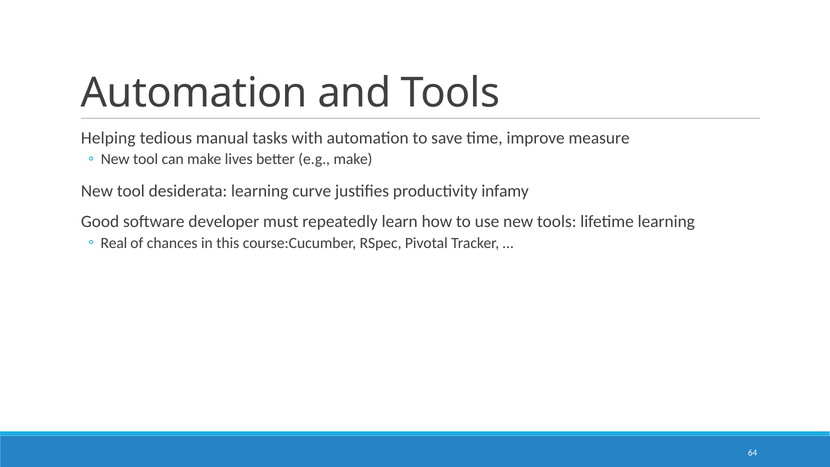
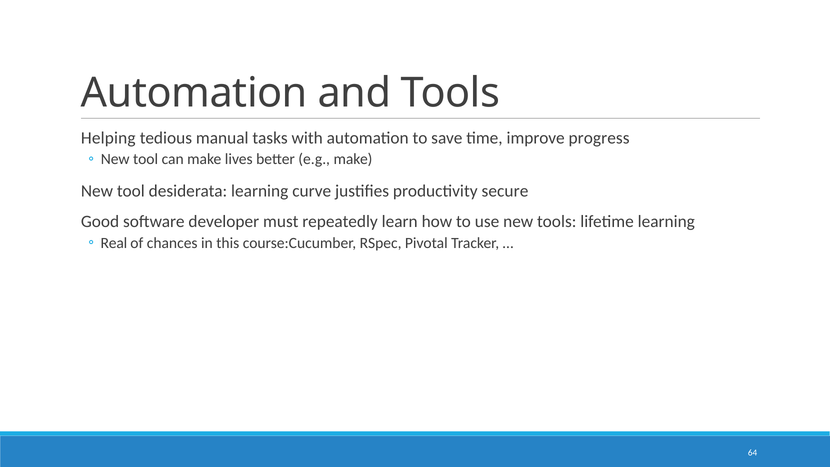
measure: measure -> progress (599, 138)
infamy: infamy -> secure (505, 191)
